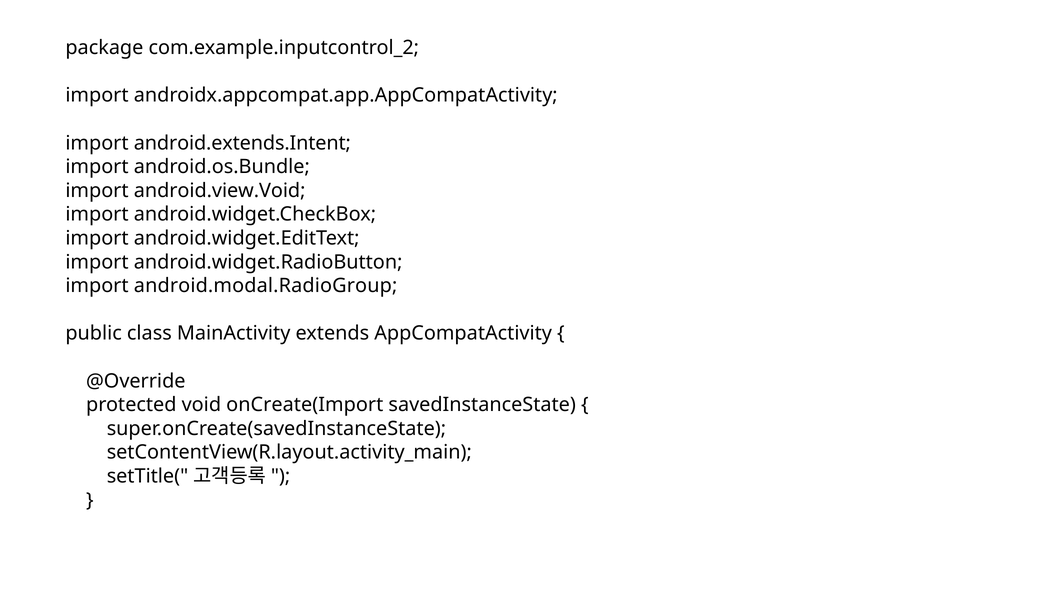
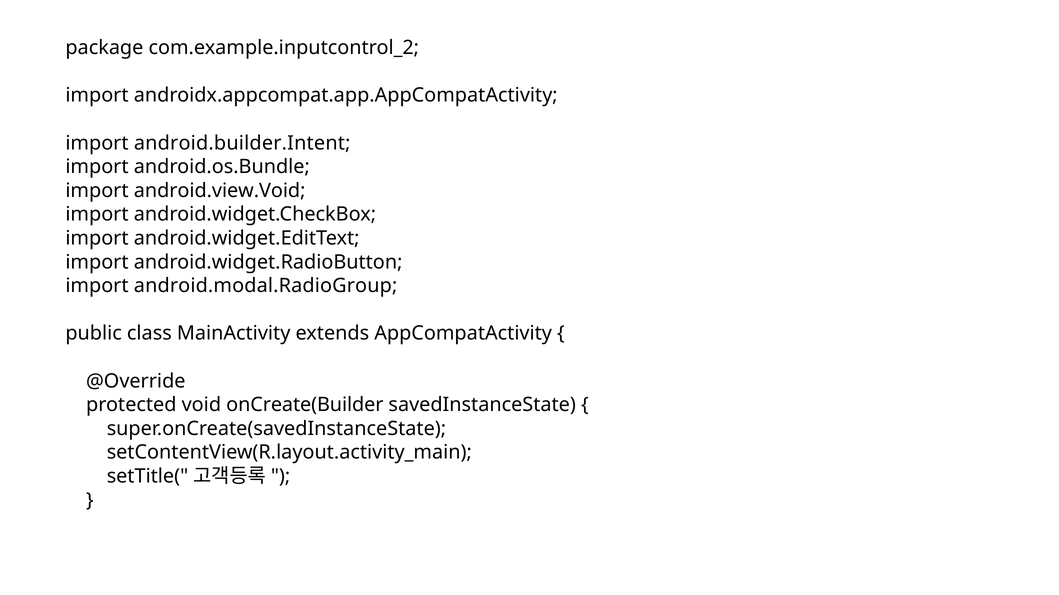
android.extends.Intent: android.extends.Intent -> android.builder.Intent (242, 143)
onCreate(Import: onCreate(Import -> onCreate(Builder (305, 405)
